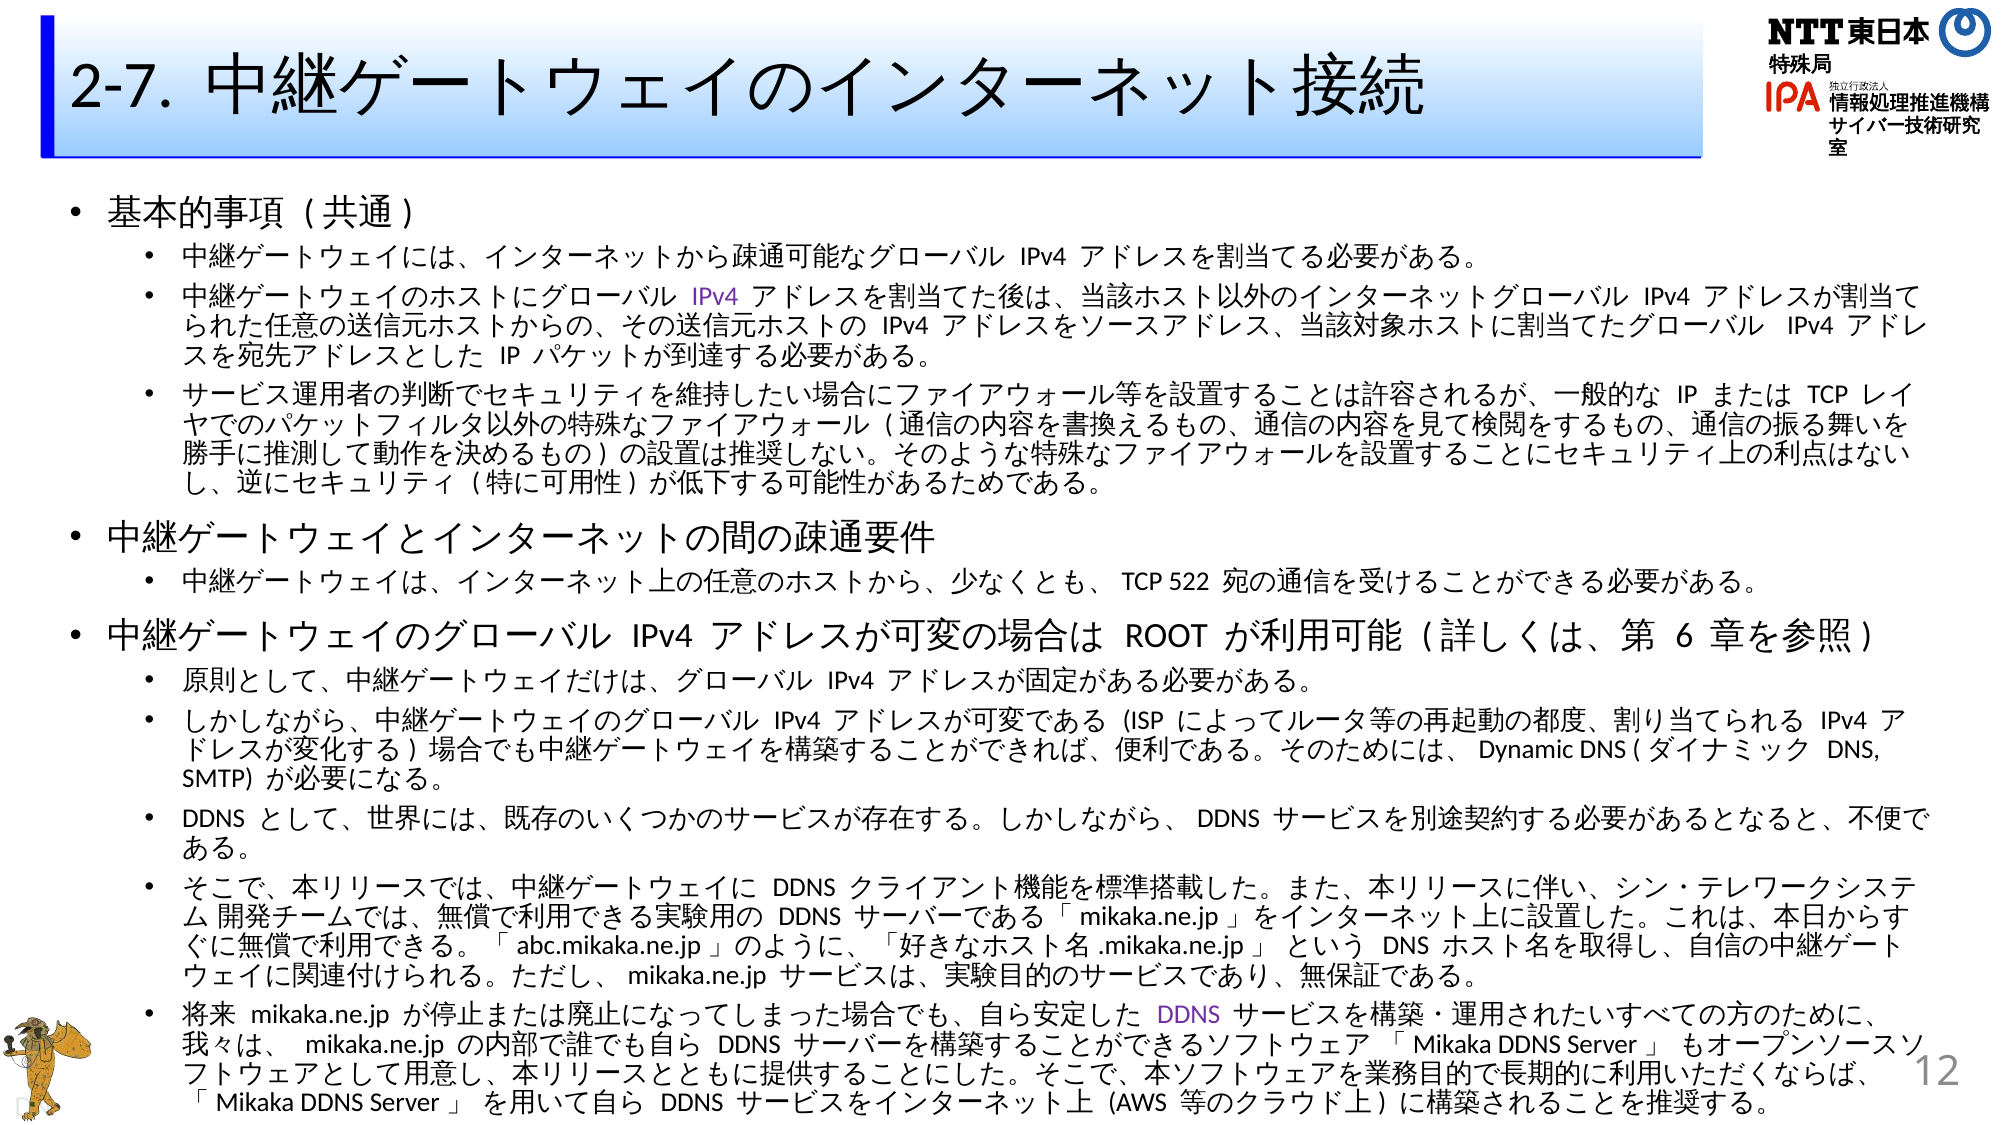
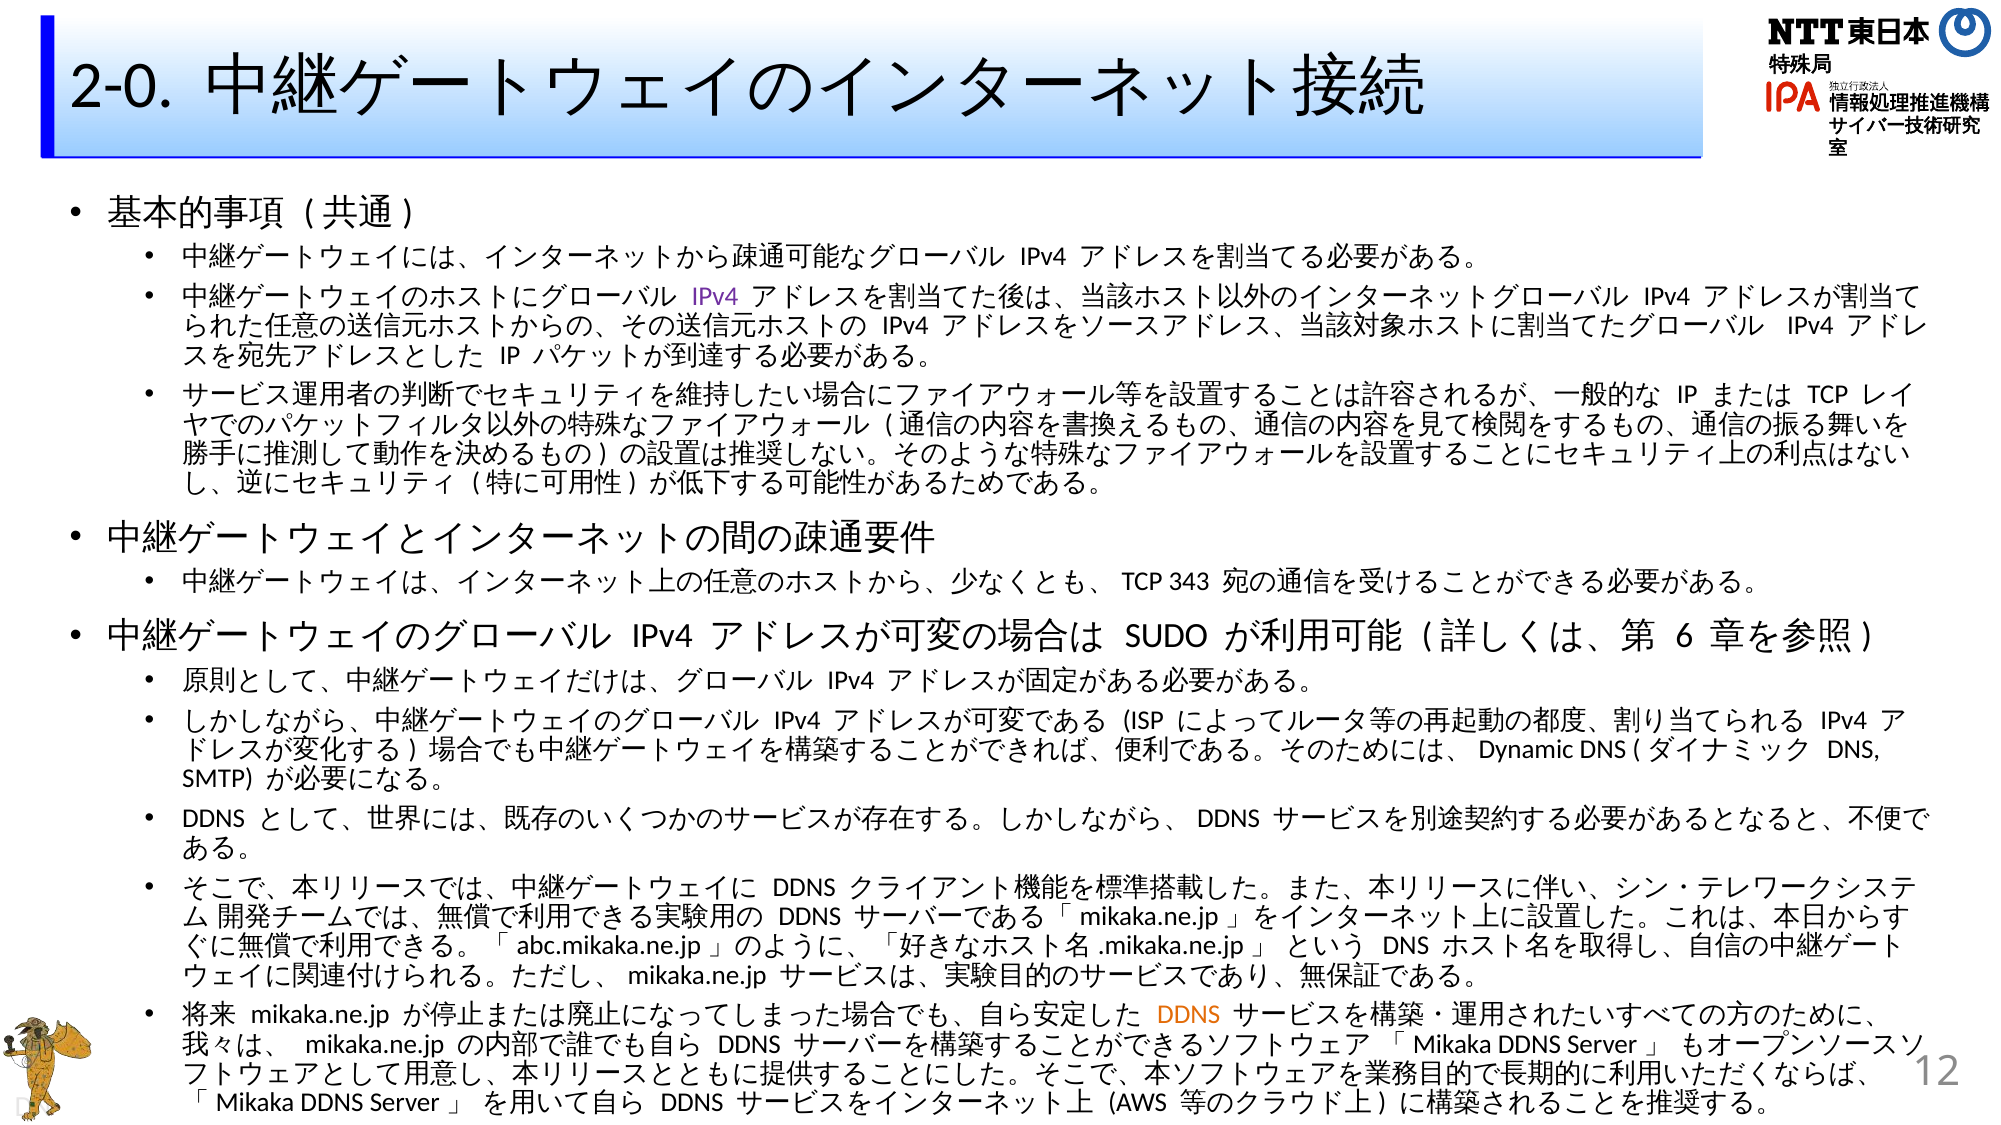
2-7: 2-7 -> 2-0 (122, 86)
522: 522 -> 343 (1189, 582)
ROOT: ROOT -> SUDO (1166, 637)
DDNS colour: purple -> orange (1189, 1015)
